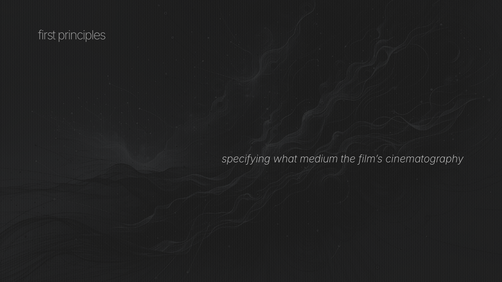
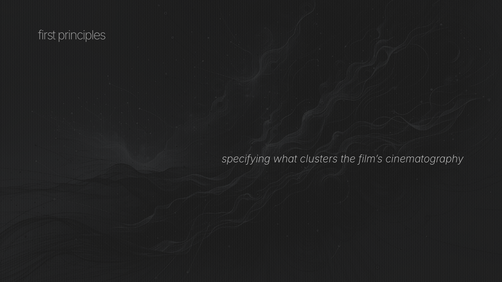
medium: medium -> clusters (319, 159)
